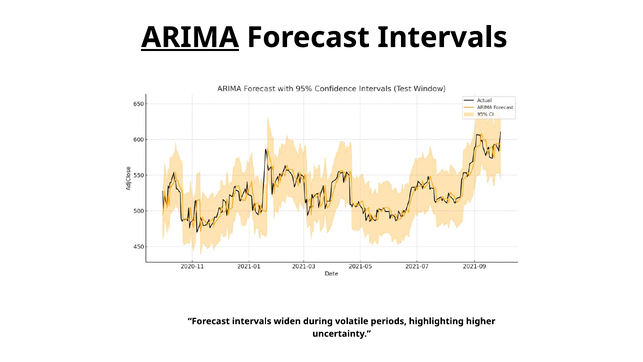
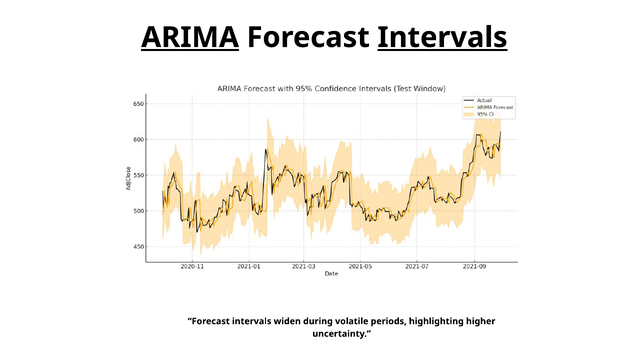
Intervals underline: none -> present (442, 37)
